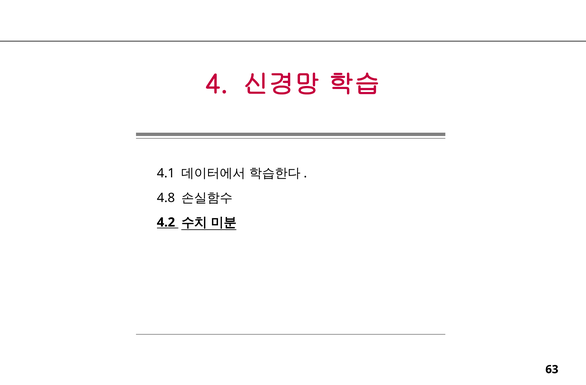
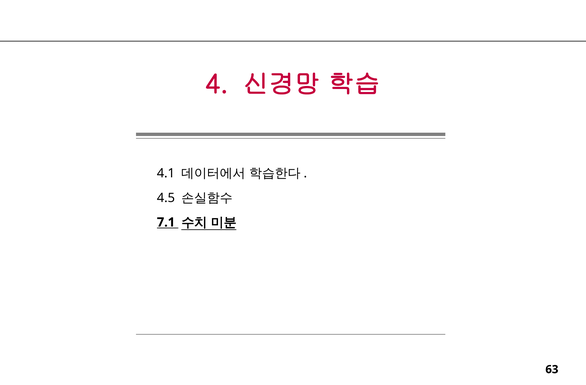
4.8: 4.8 -> 4.5 (166, 198)
4.2: 4.2 -> 7.1 (166, 222)
